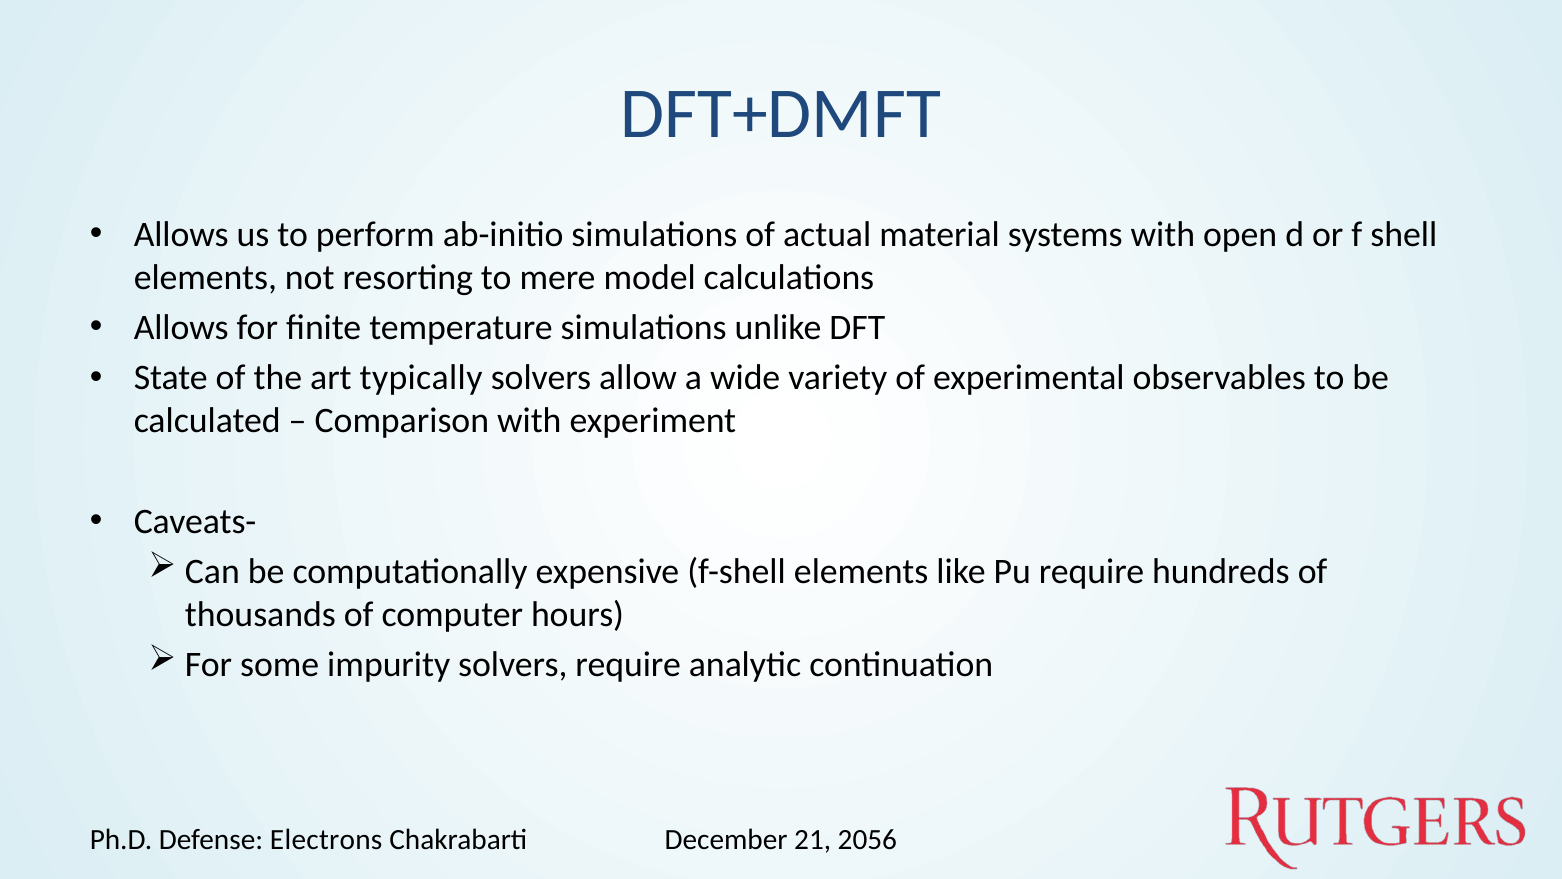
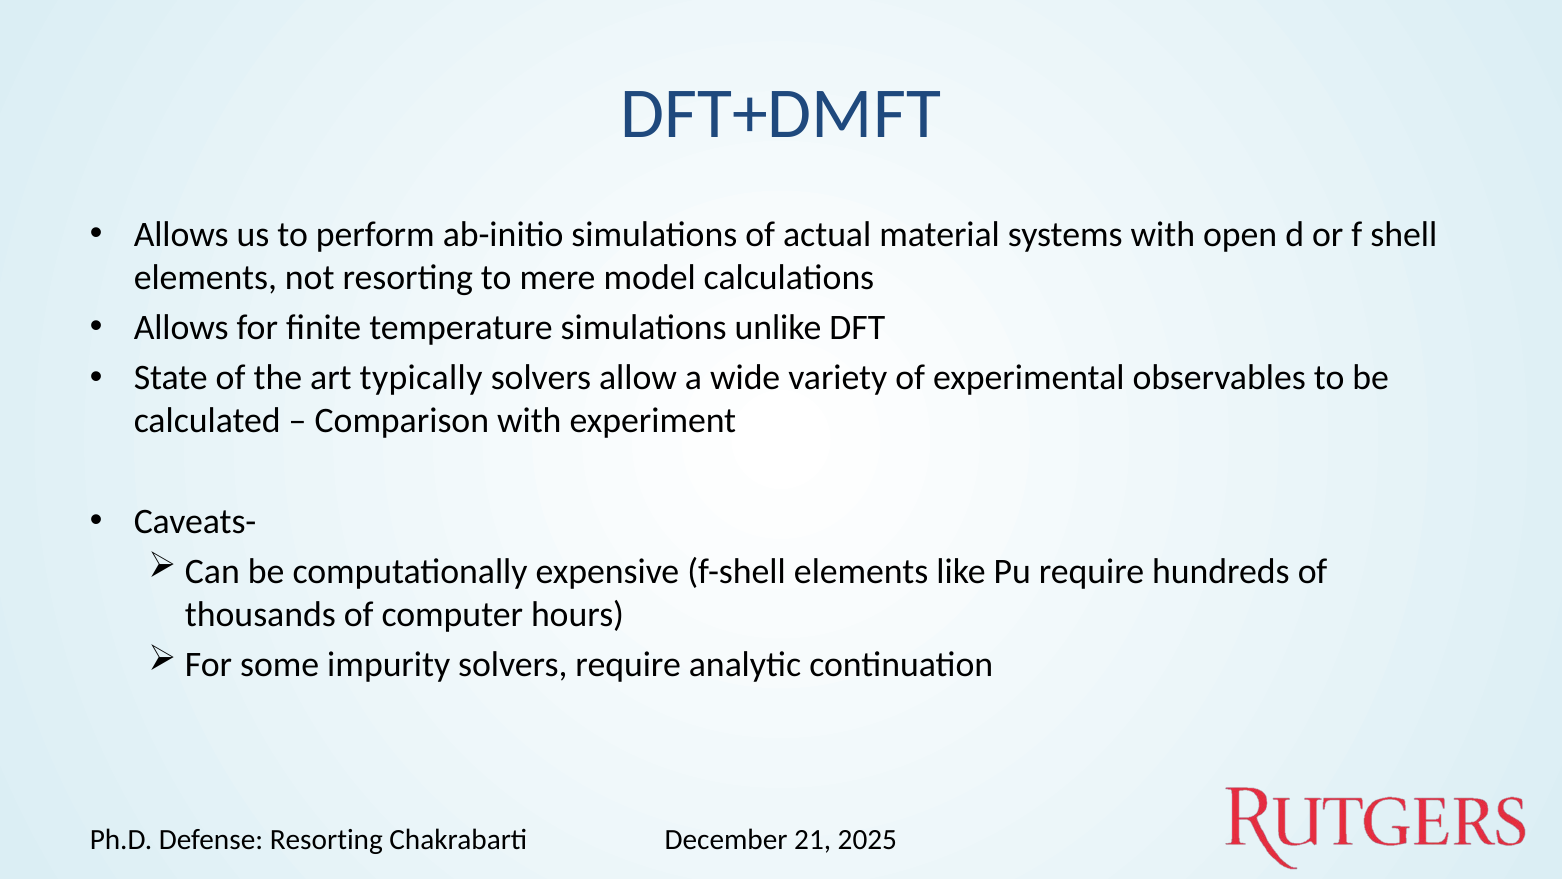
2056: 2056 -> 2025 (867, 839)
Defense Electrons: Electrons -> Resorting (326, 840)
